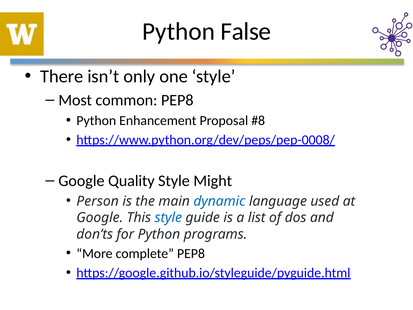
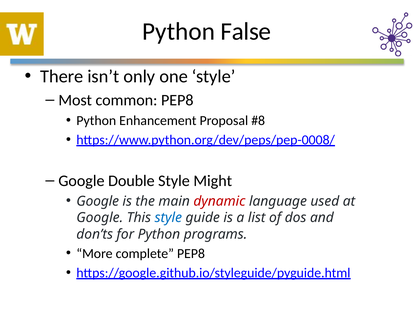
Quality: Quality -> Double (131, 181)
Person: Person -> Google (98, 201)
dynamic colour: blue -> red (219, 201)
